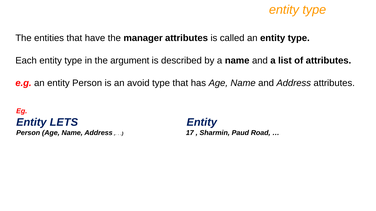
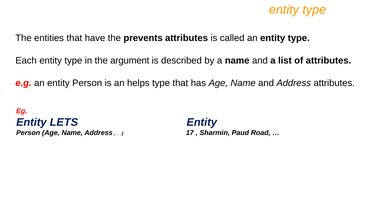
manager: manager -> prevents (143, 38)
avoid: avoid -> helps (138, 83)
